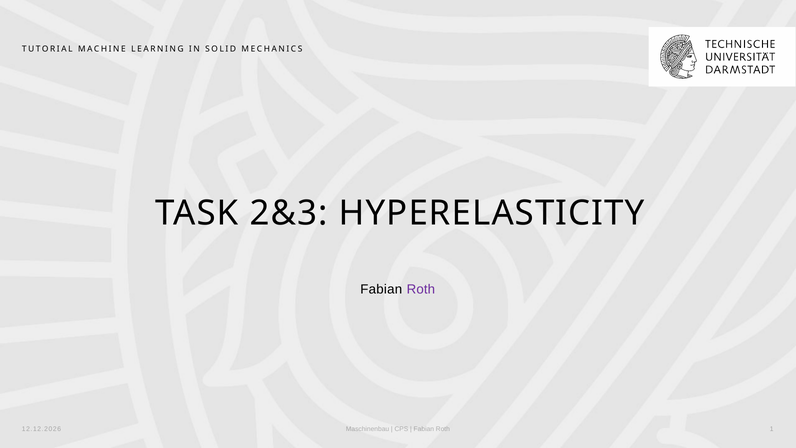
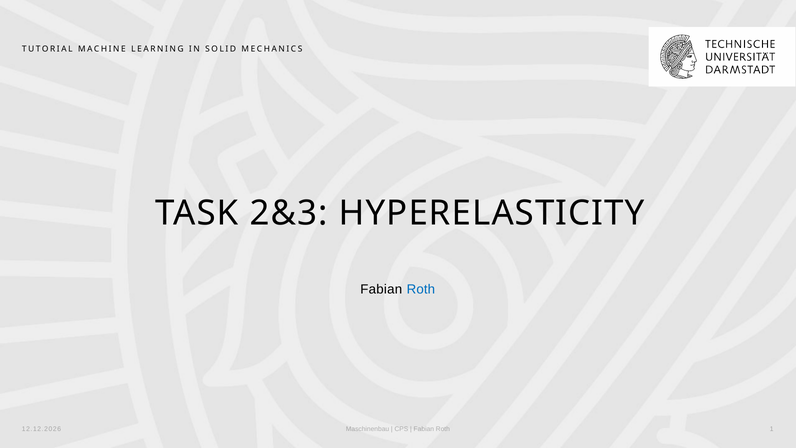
Roth colour: purple -> blue (421, 289)
